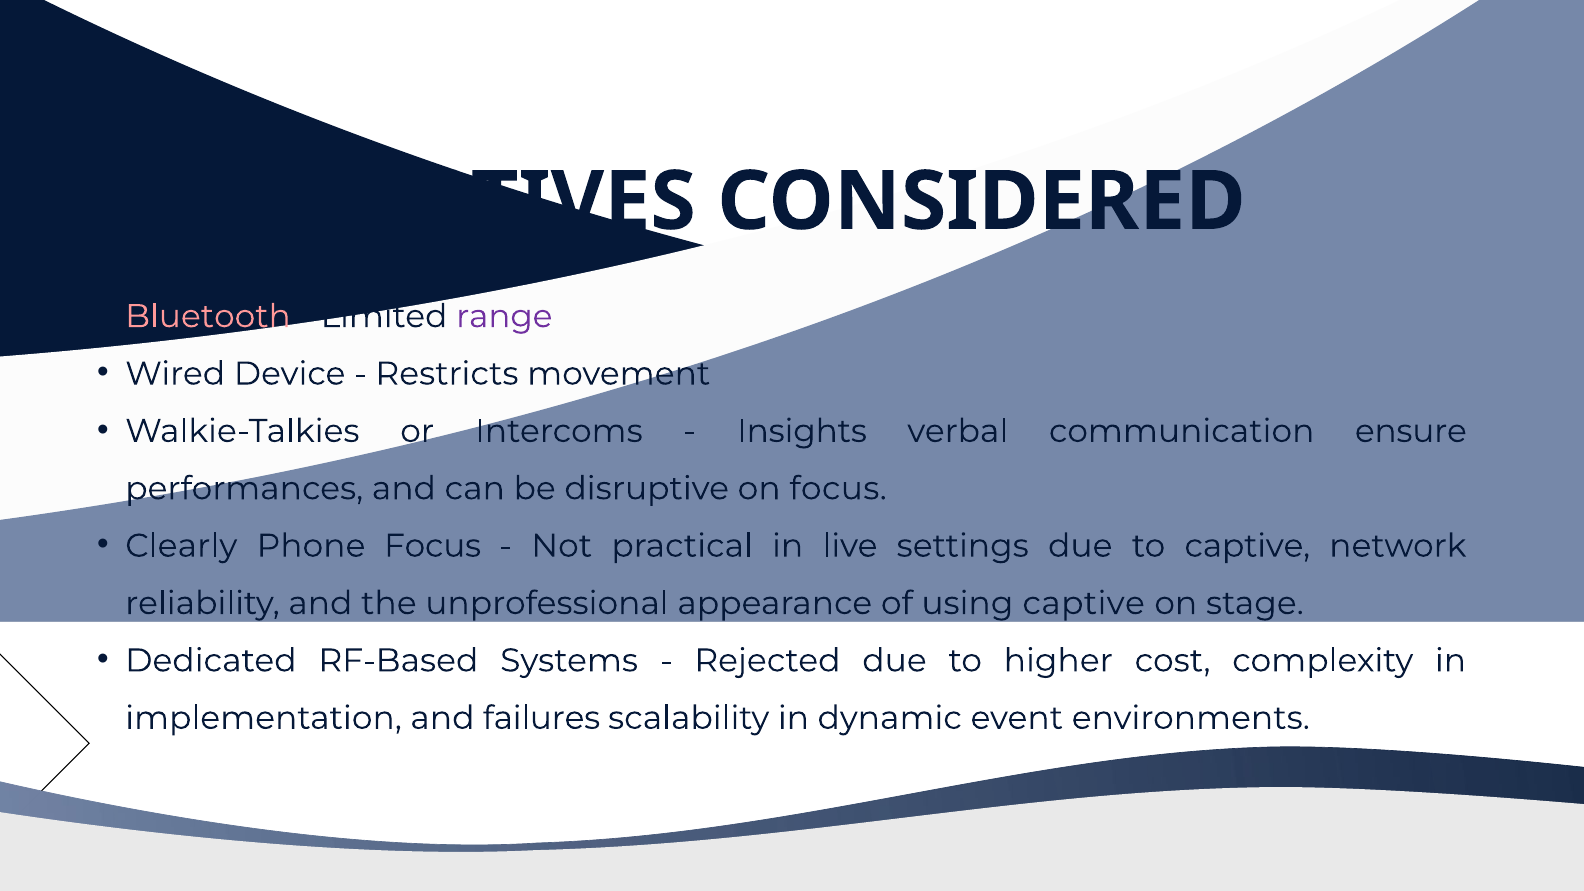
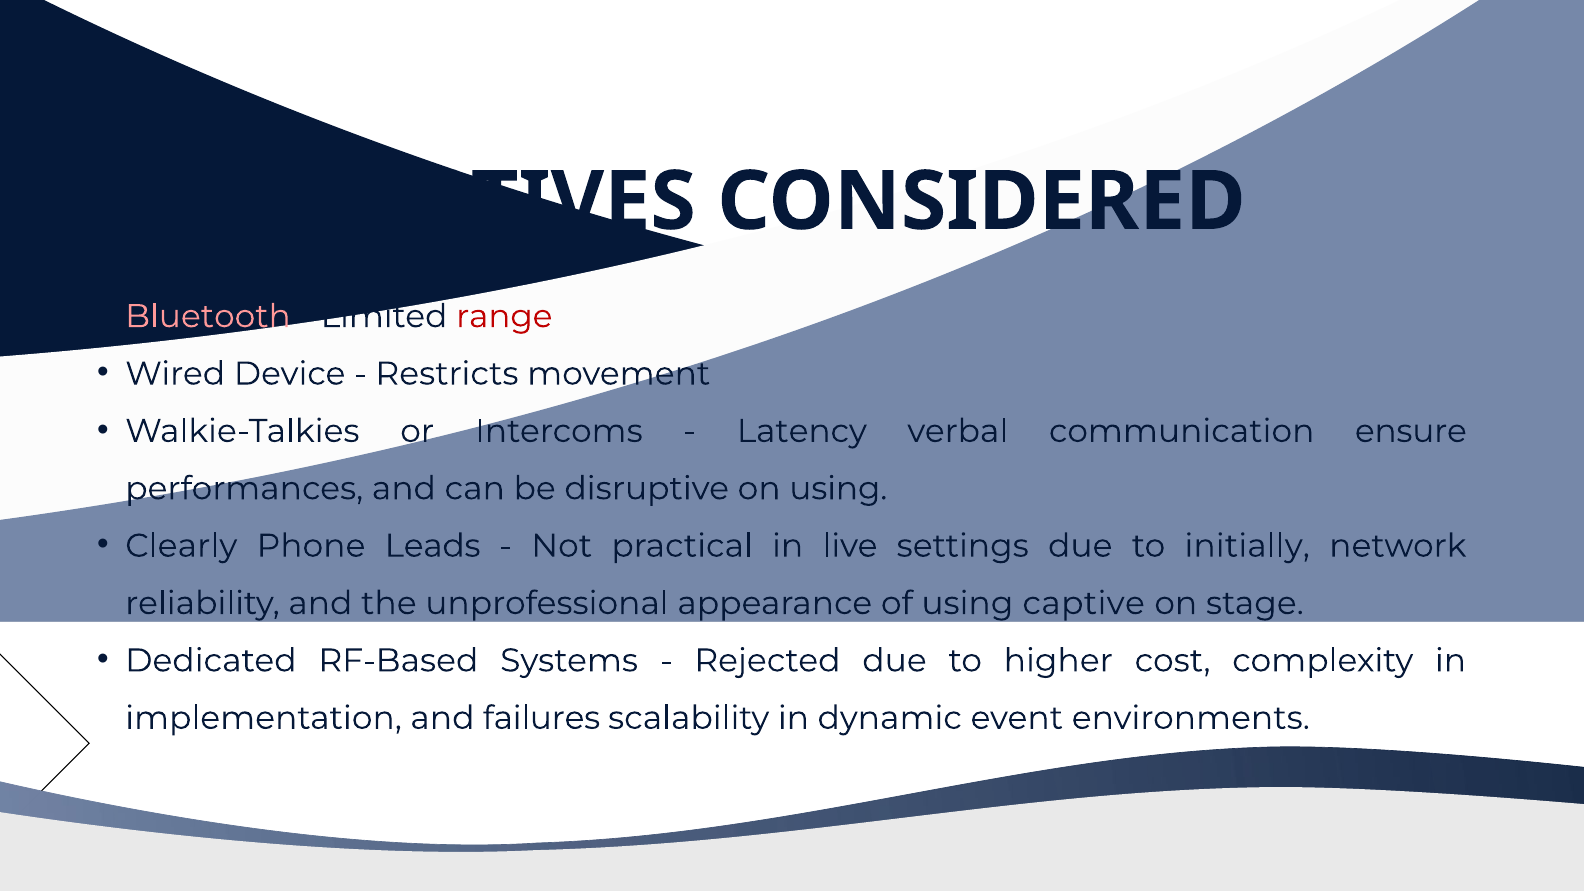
range colour: purple -> red (504, 316)
Insights: Insights -> Latency (802, 431)
on focus: focus -> using (838, 488)
Phone Focus: Focus -> Leads (433, 546)
to captive: captive -> initially (1247, 546)
